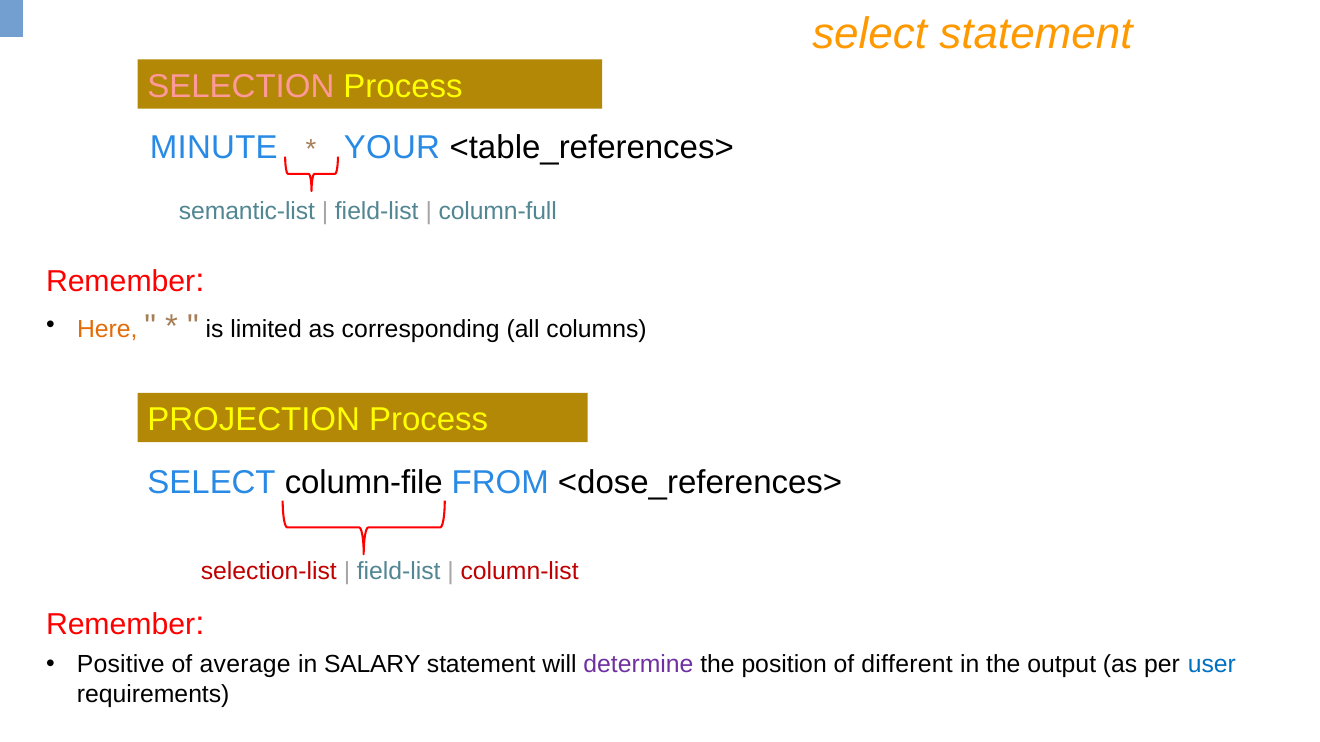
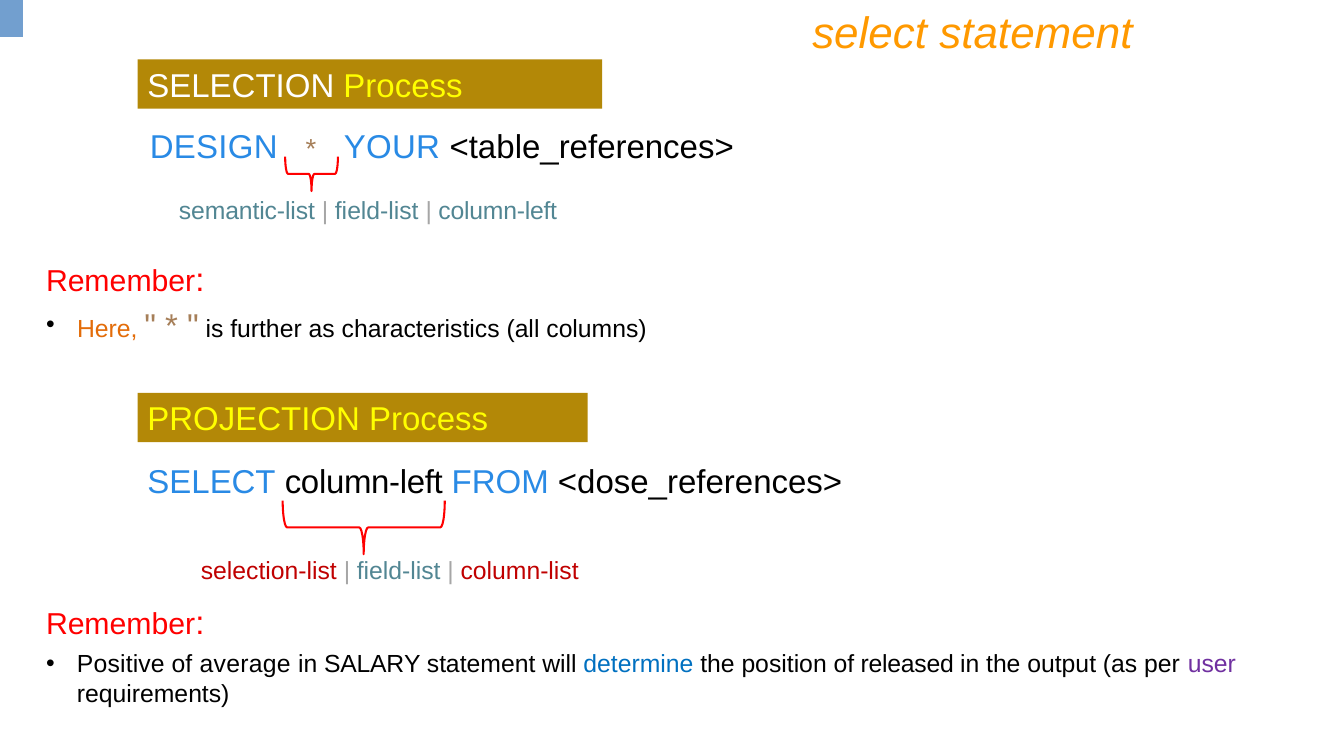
SELECTION colour: pink -> white (241, 86)
MINUTE: MINUTE -> DESIGN (214, 147)
column-full: column-full -> column-left (498, 211)
limited: limited -> further (266, 329)
corresponding: corresponding -> characteristics (421, 329)
SELECT column-file: column-file -> column-left (364, 483)
determine colour: purple -> blue (638, 665)
different: different -> released (907, 665)
user colour: blue -> purple (1212, 665)
